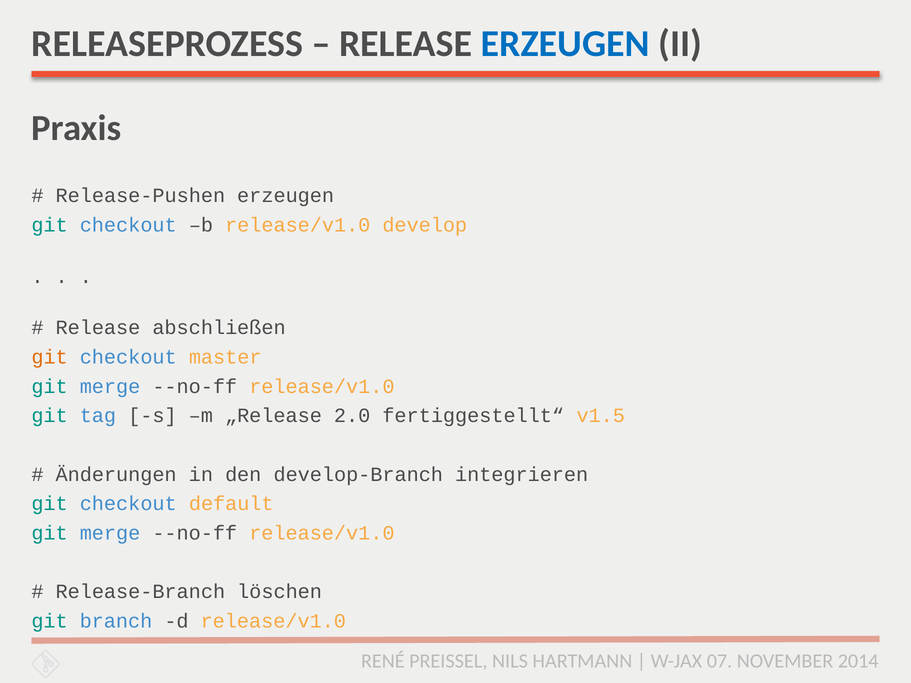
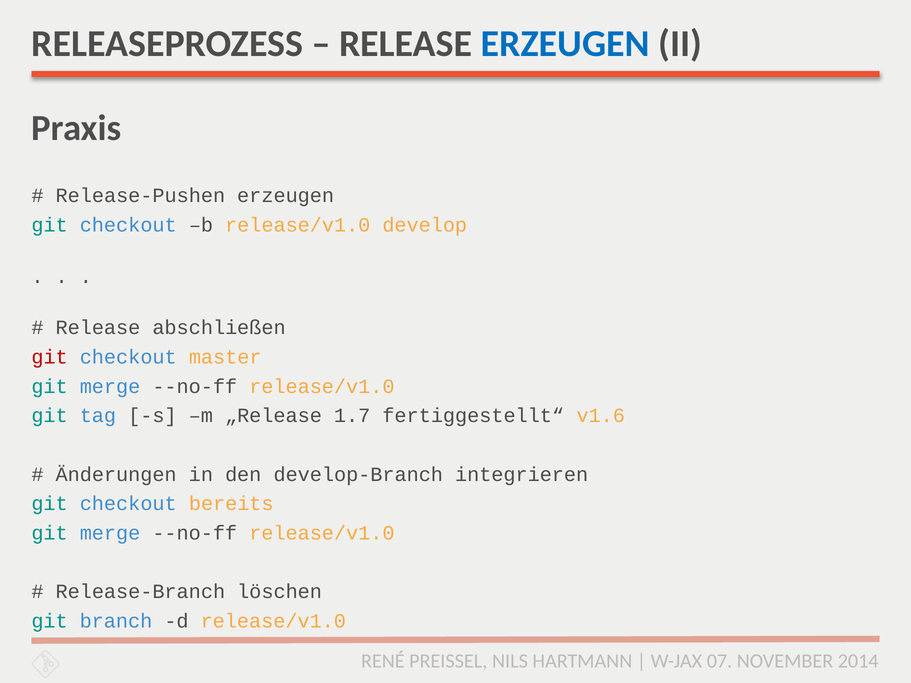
git colour: orange -> red (50, 357)
2.0: 2.0 -> 1.7 (352, 416)
v1.5: v1.5 -> v1.6 (601, 416)
default: default -> bereits (231, 504)
